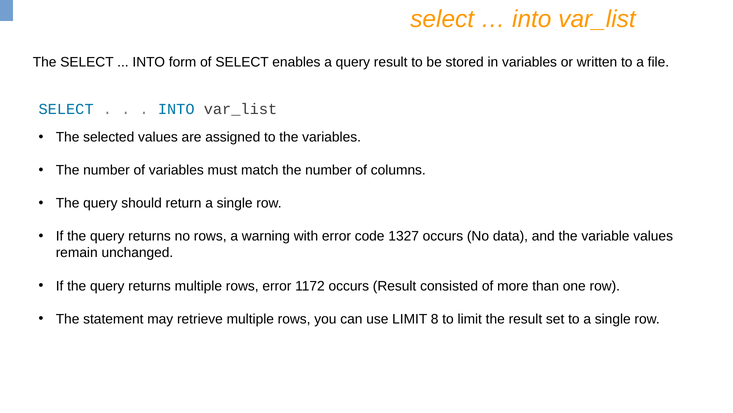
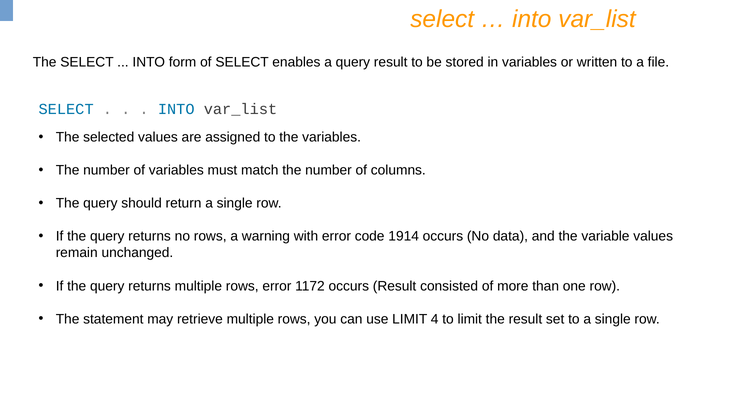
1327: 1327 -> 1914 (404, 236)
8: 8 -> 4 (435, 318)
